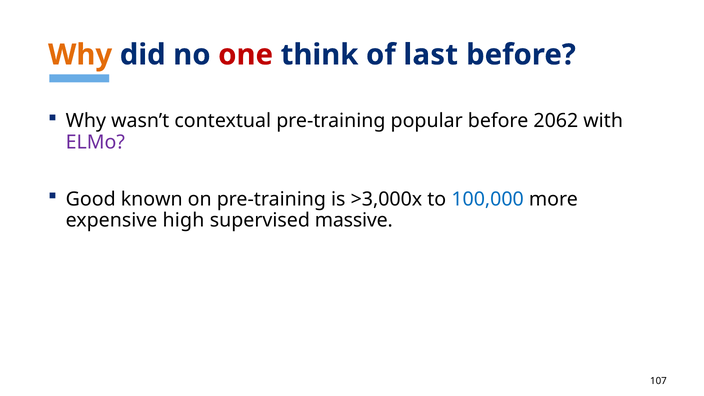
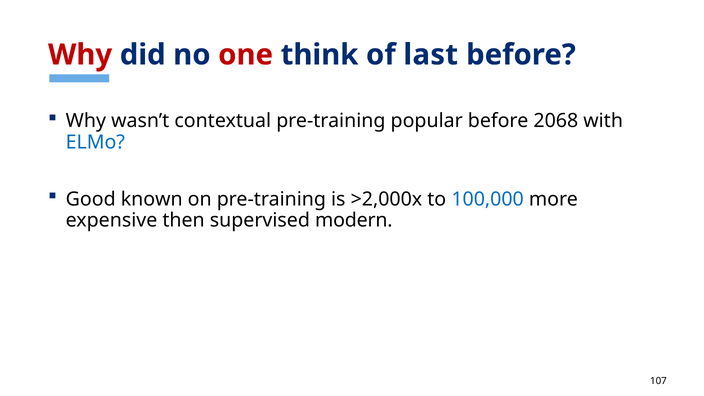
Why colour: orange -> red (80, 55)
2062: 2062 -> 2068 (556, 121)
ELMo colour: purple -> blue (95, 142)
>3,000x: >3,000x -> >2,000x (386, 199)
high: high -> then (184, 220)
massive: massive -> modern (354, 220)
